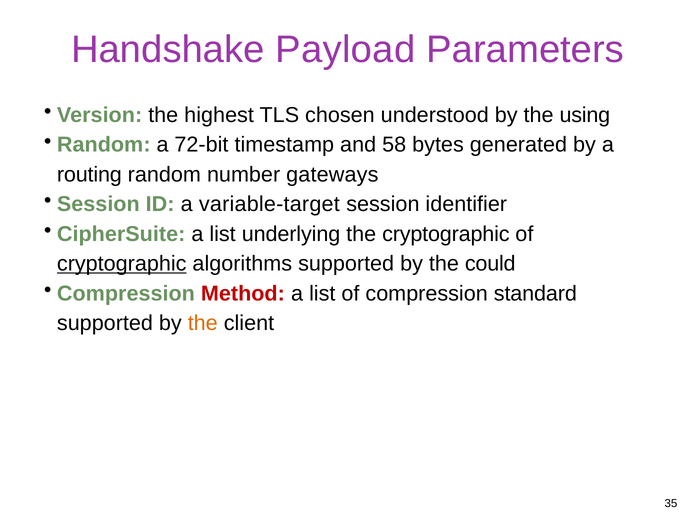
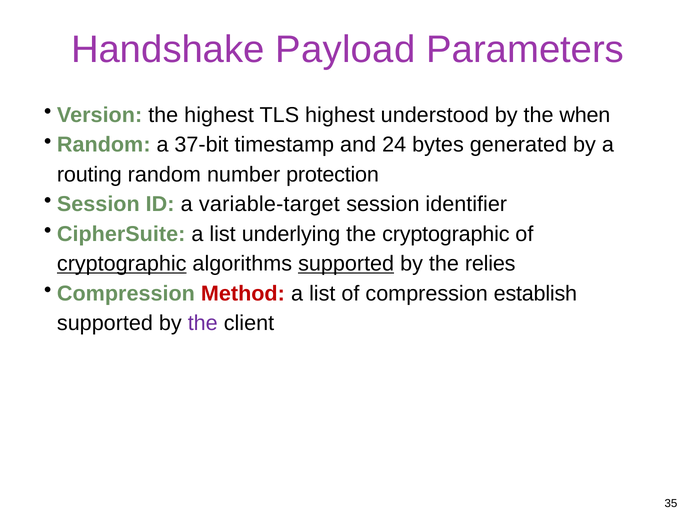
TLS chosen: chosen -> highest (340, 115)
using: using -> when (585, 115)
72-bit: 72-bit -> 37-bit (201, 145)
58: 58 -> 24 (394, 145)
gateways: gateways -> protection (333, 175)
supported underline: none -> present (346, 264)
could: could -> relies (490, 264)
standard: standard -> establish (535, 294)
the colour: orange -> purple (203, 323)
